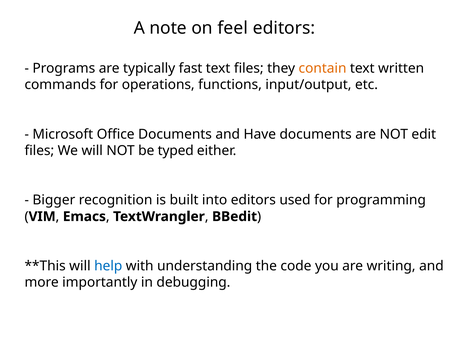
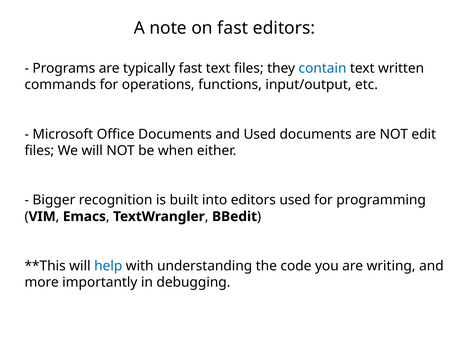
on feel: feel -> fast (233, 28)
contain colour: orange -> blue (323, 68)
and Have: Have -> Used (260, 134)
typed: typed -> when (176, 151)
